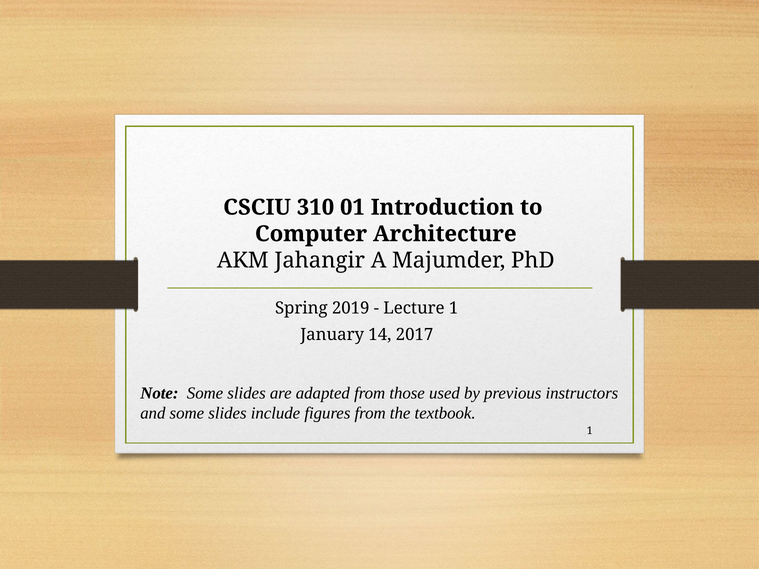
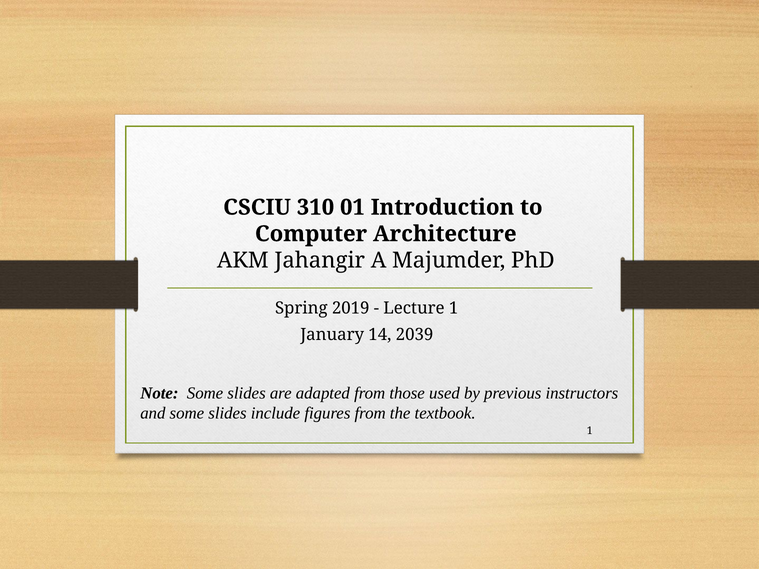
2017: 2017 -> 2039 (415, 335)
